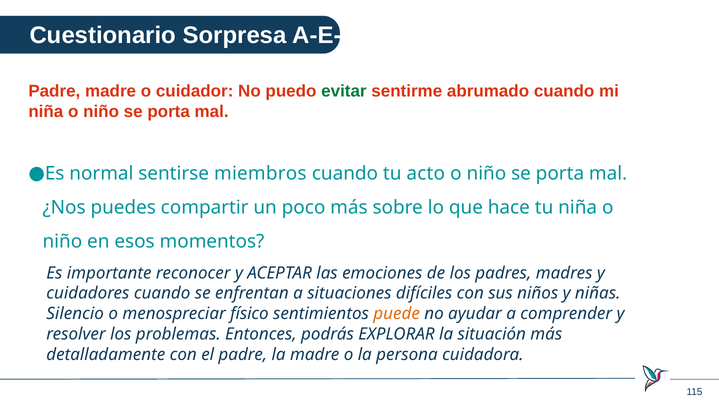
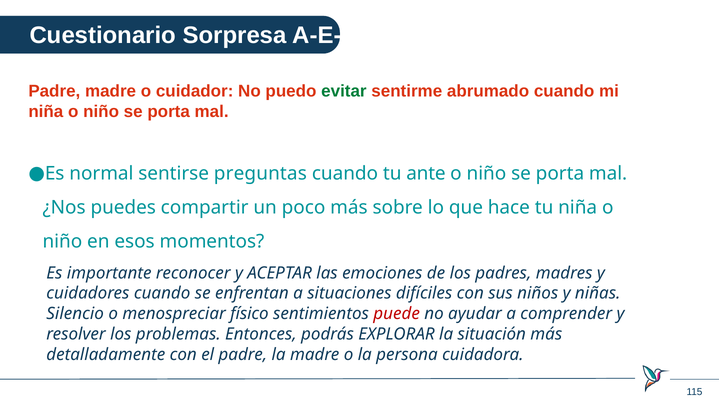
miembros: miembros -> preguntas (260, 174)
acto: acto -> ante (426, 174)
puede colour: orange -> red (397, 314)
